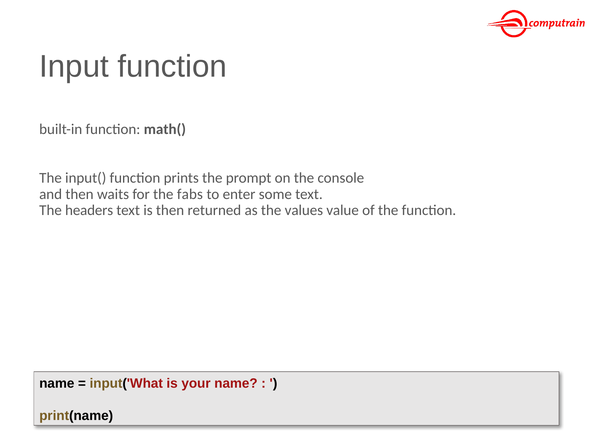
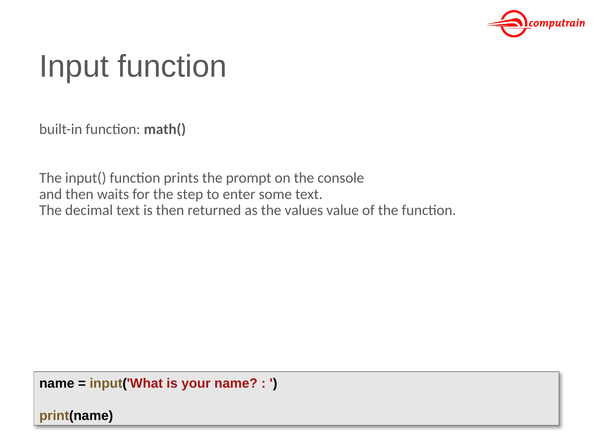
fabs: fabs -> step (190, 194)
headers: headers -> decimal (89, 210)
